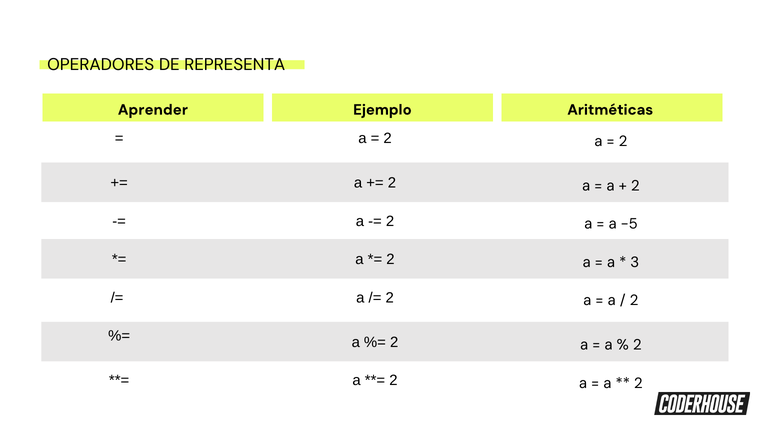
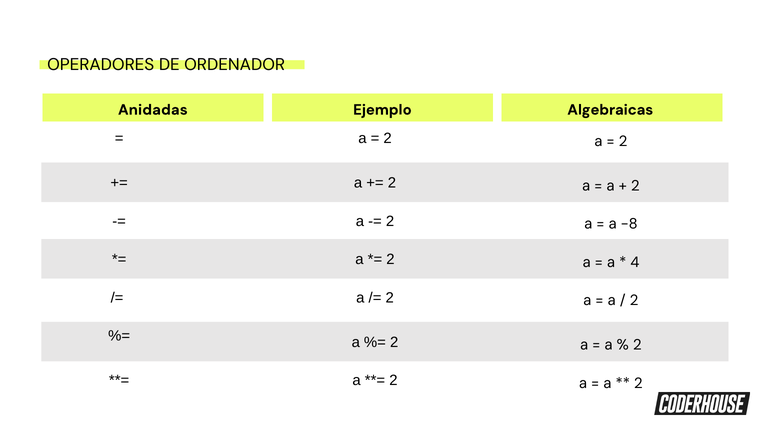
REPRESENTA: REPRESENTA -> ORDENADOR (235, 65)
Aprender: Aprender -> Anidadas (153, 110)
Aritméticas: Aritméticas -> Algebraicas (610, 110)
-5: -5 -> -8 (629, 224)
3: 3 -> 4 (635, 262)
